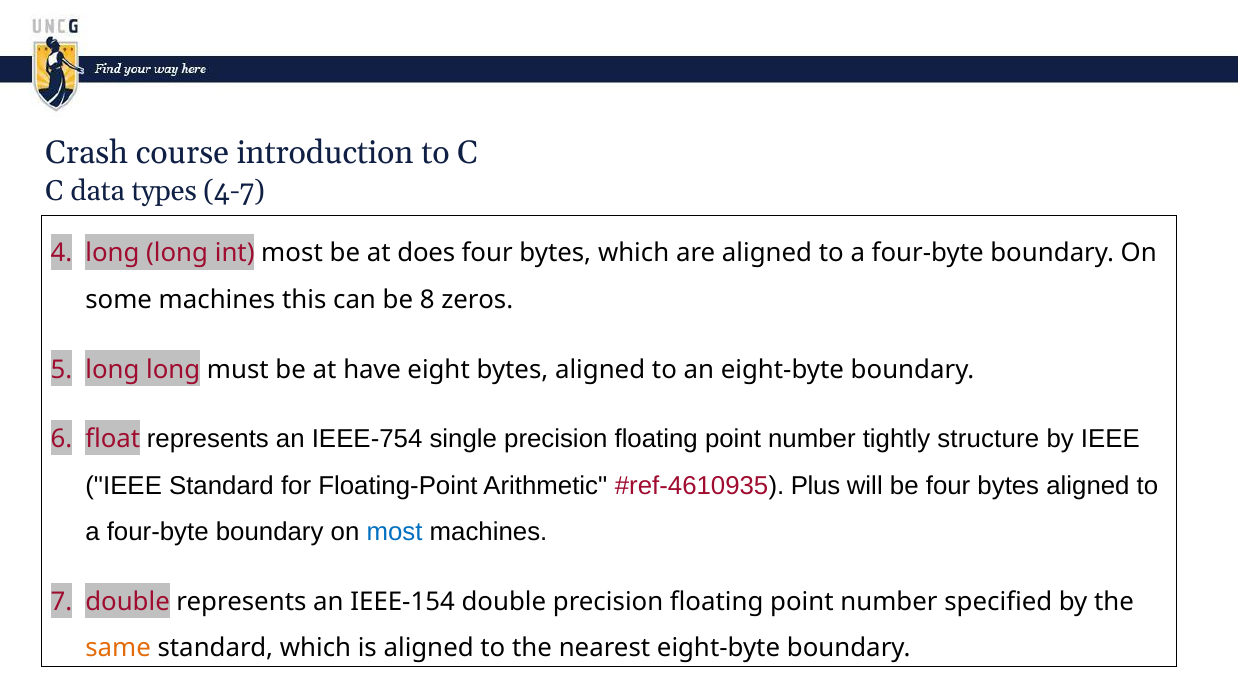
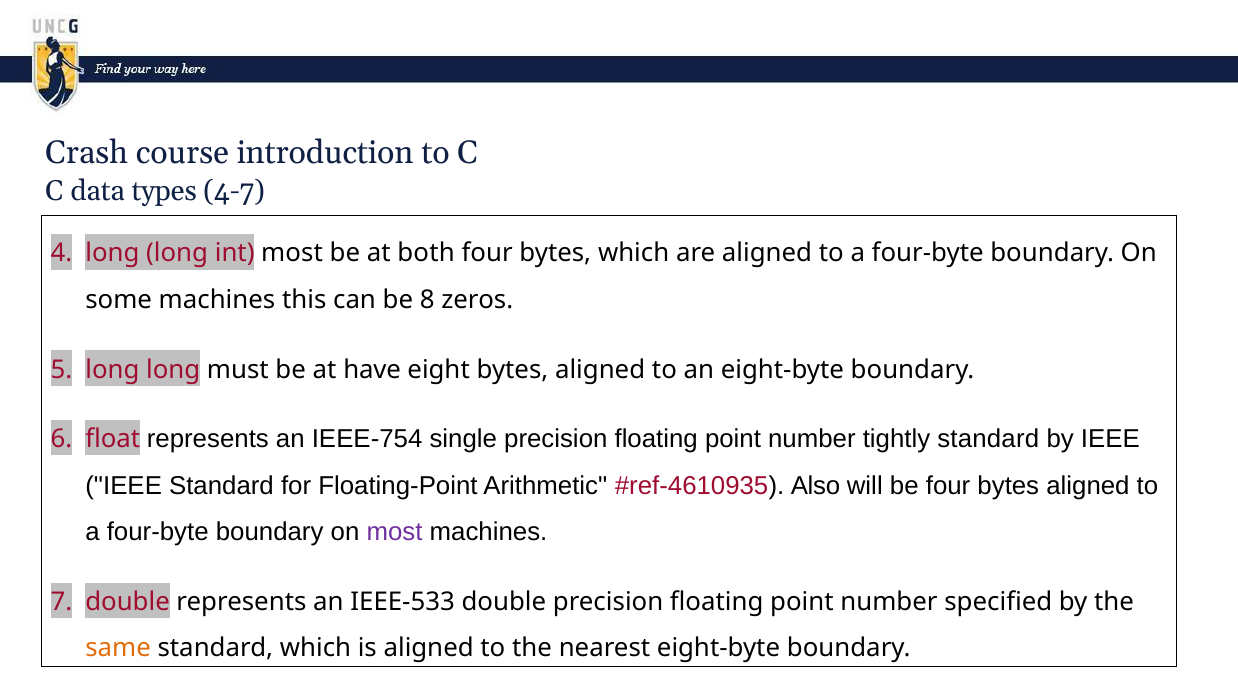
does: does -> both (426, 253)
tightly structure: structure -> standard (988, 439)
Plus: Plus -> Also (815, 485)
most colour: blue -> purple (394, 532)
IEEE-154: IEEE-154 -> IEEE-533 (403, 601)
